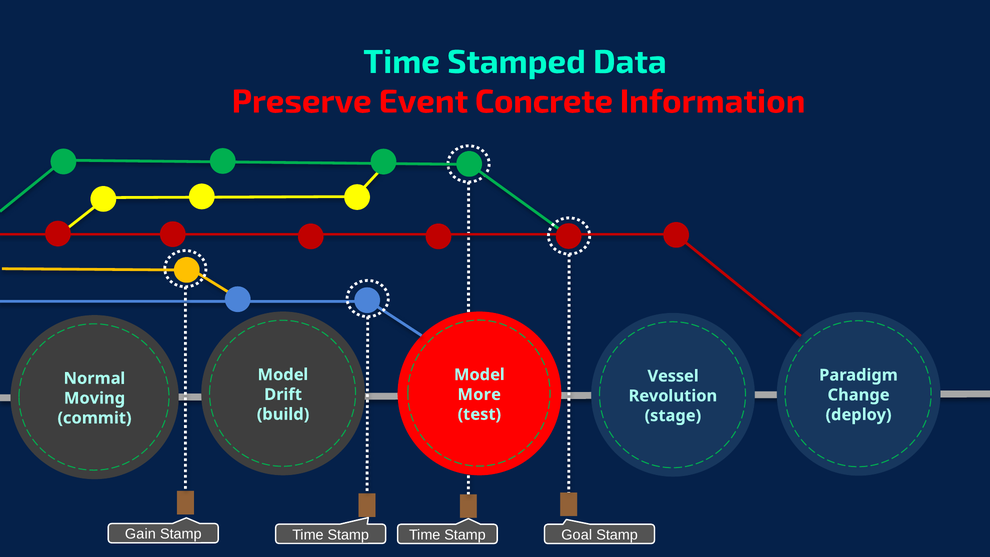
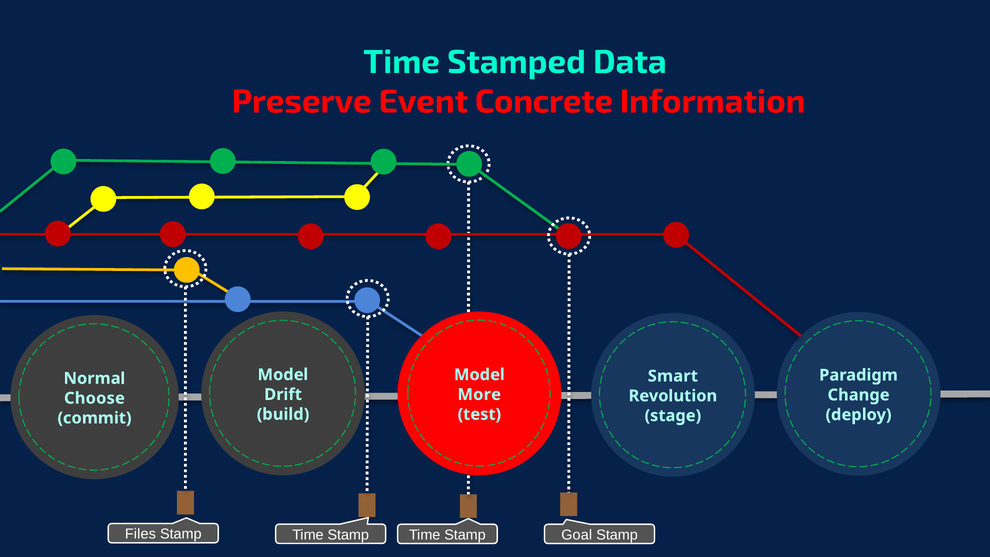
Vessel: Vessel -> Smart (673, 376)
Moving: Moving -> Choose (94, 398)
Gain: Gain -> Files (140, 534)
